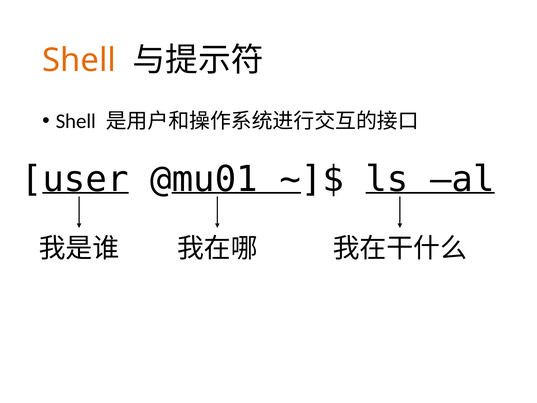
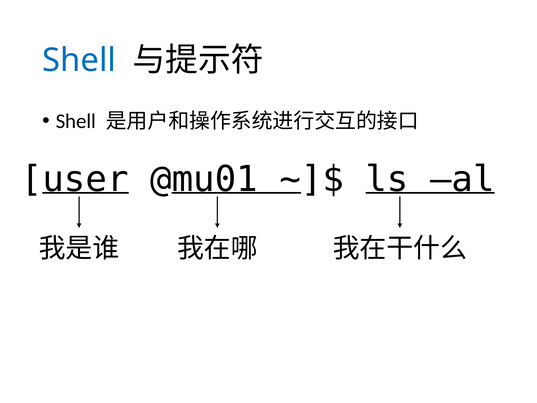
Shell colour: orange -> blue (79, 60)
